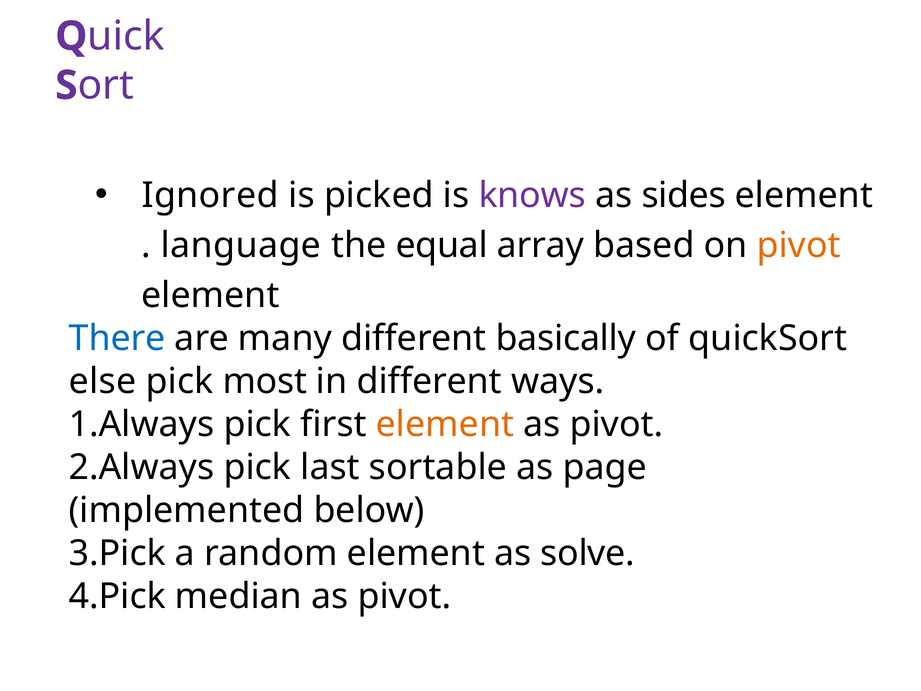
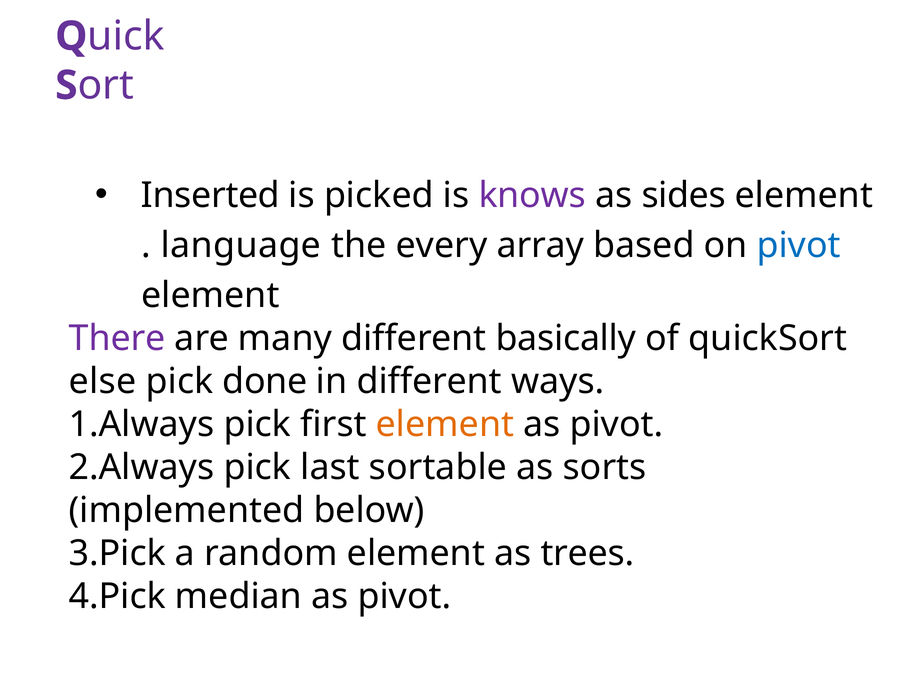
Ignored: Ignored -> Inserted (210, 195)
equal: equal -> every (442, 245)
pivot colour: orange -> blue (799, 245)
There colour: blue -> purple (117, 338)
most: most -> done (265, 381)
page: page -> sorts (605, 467)
solve: solve -> trees (588, 553)
